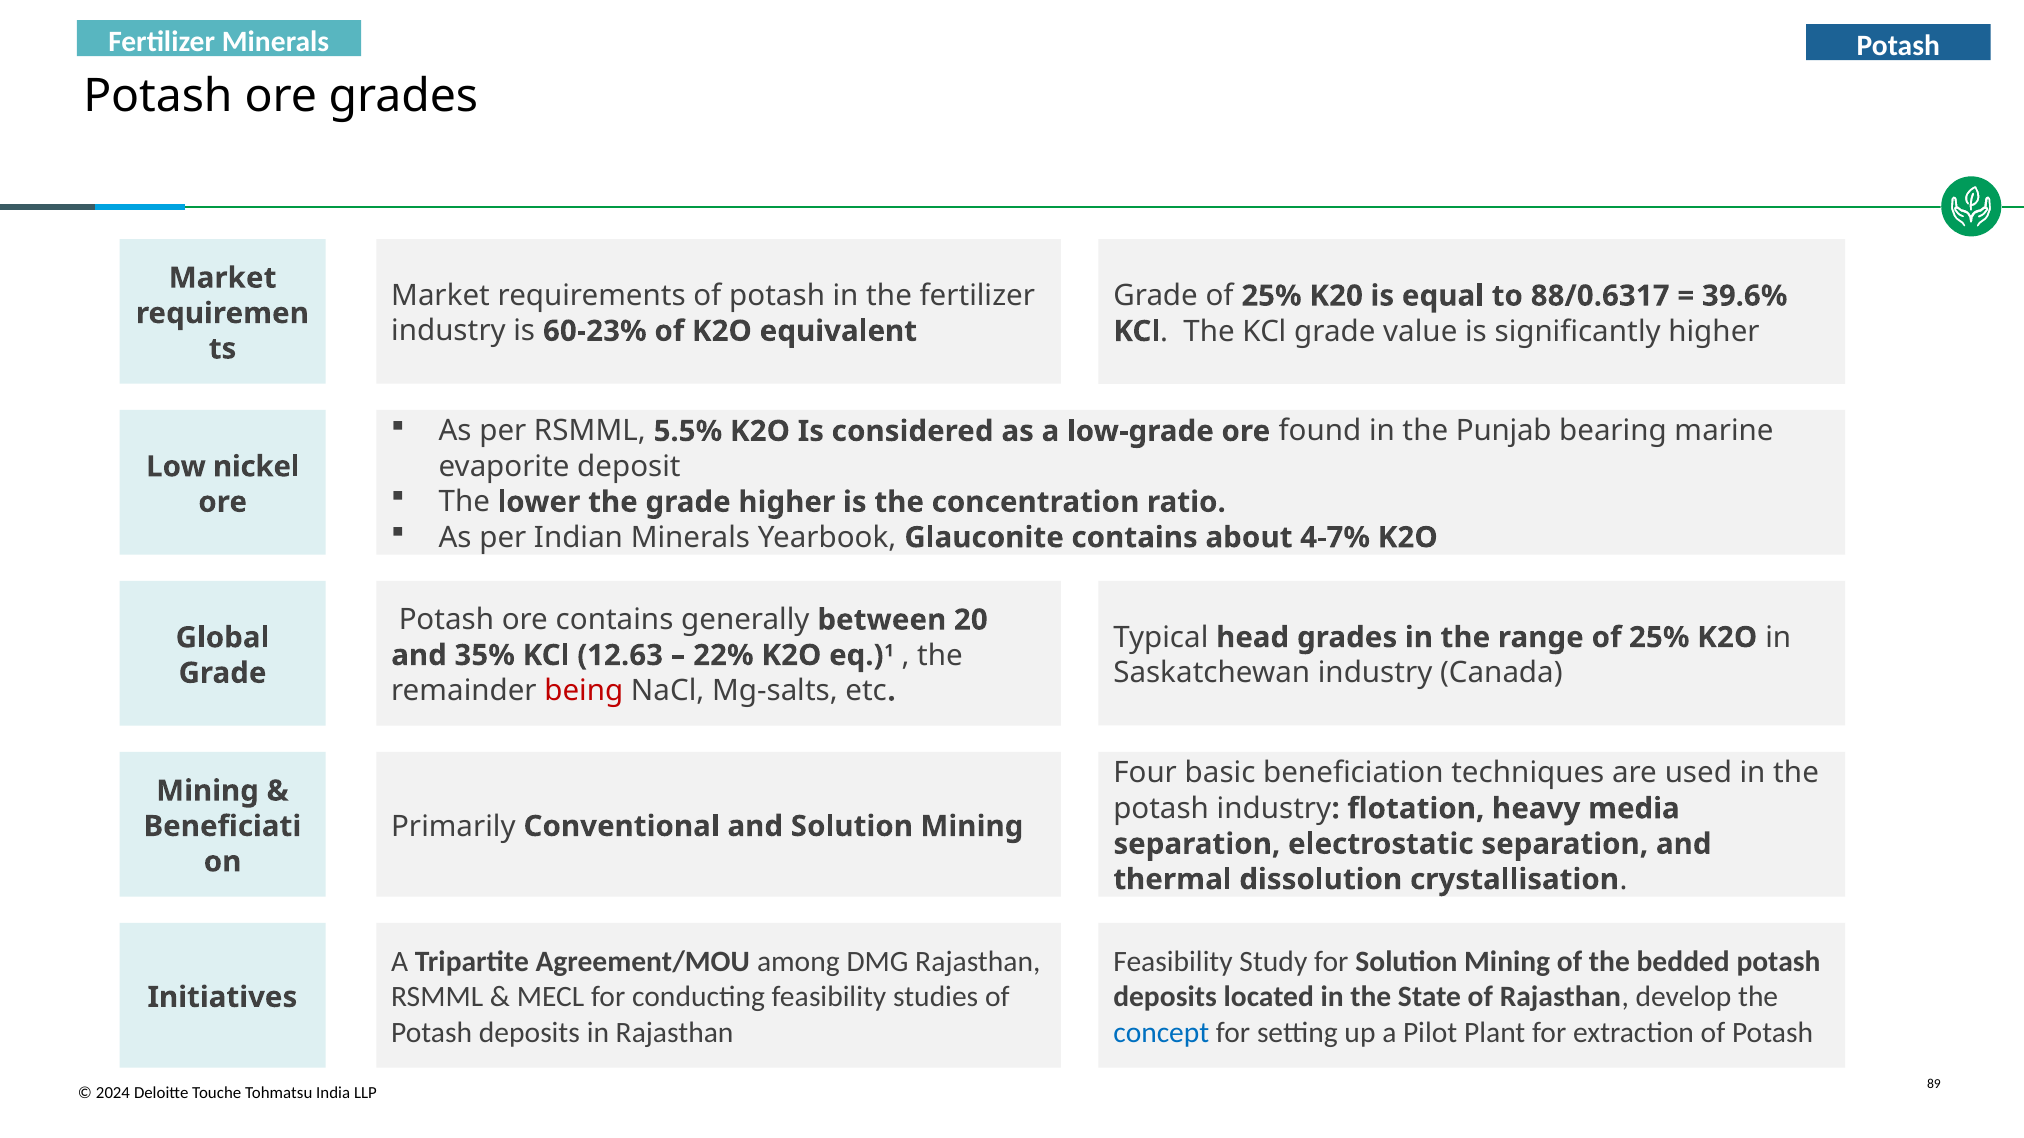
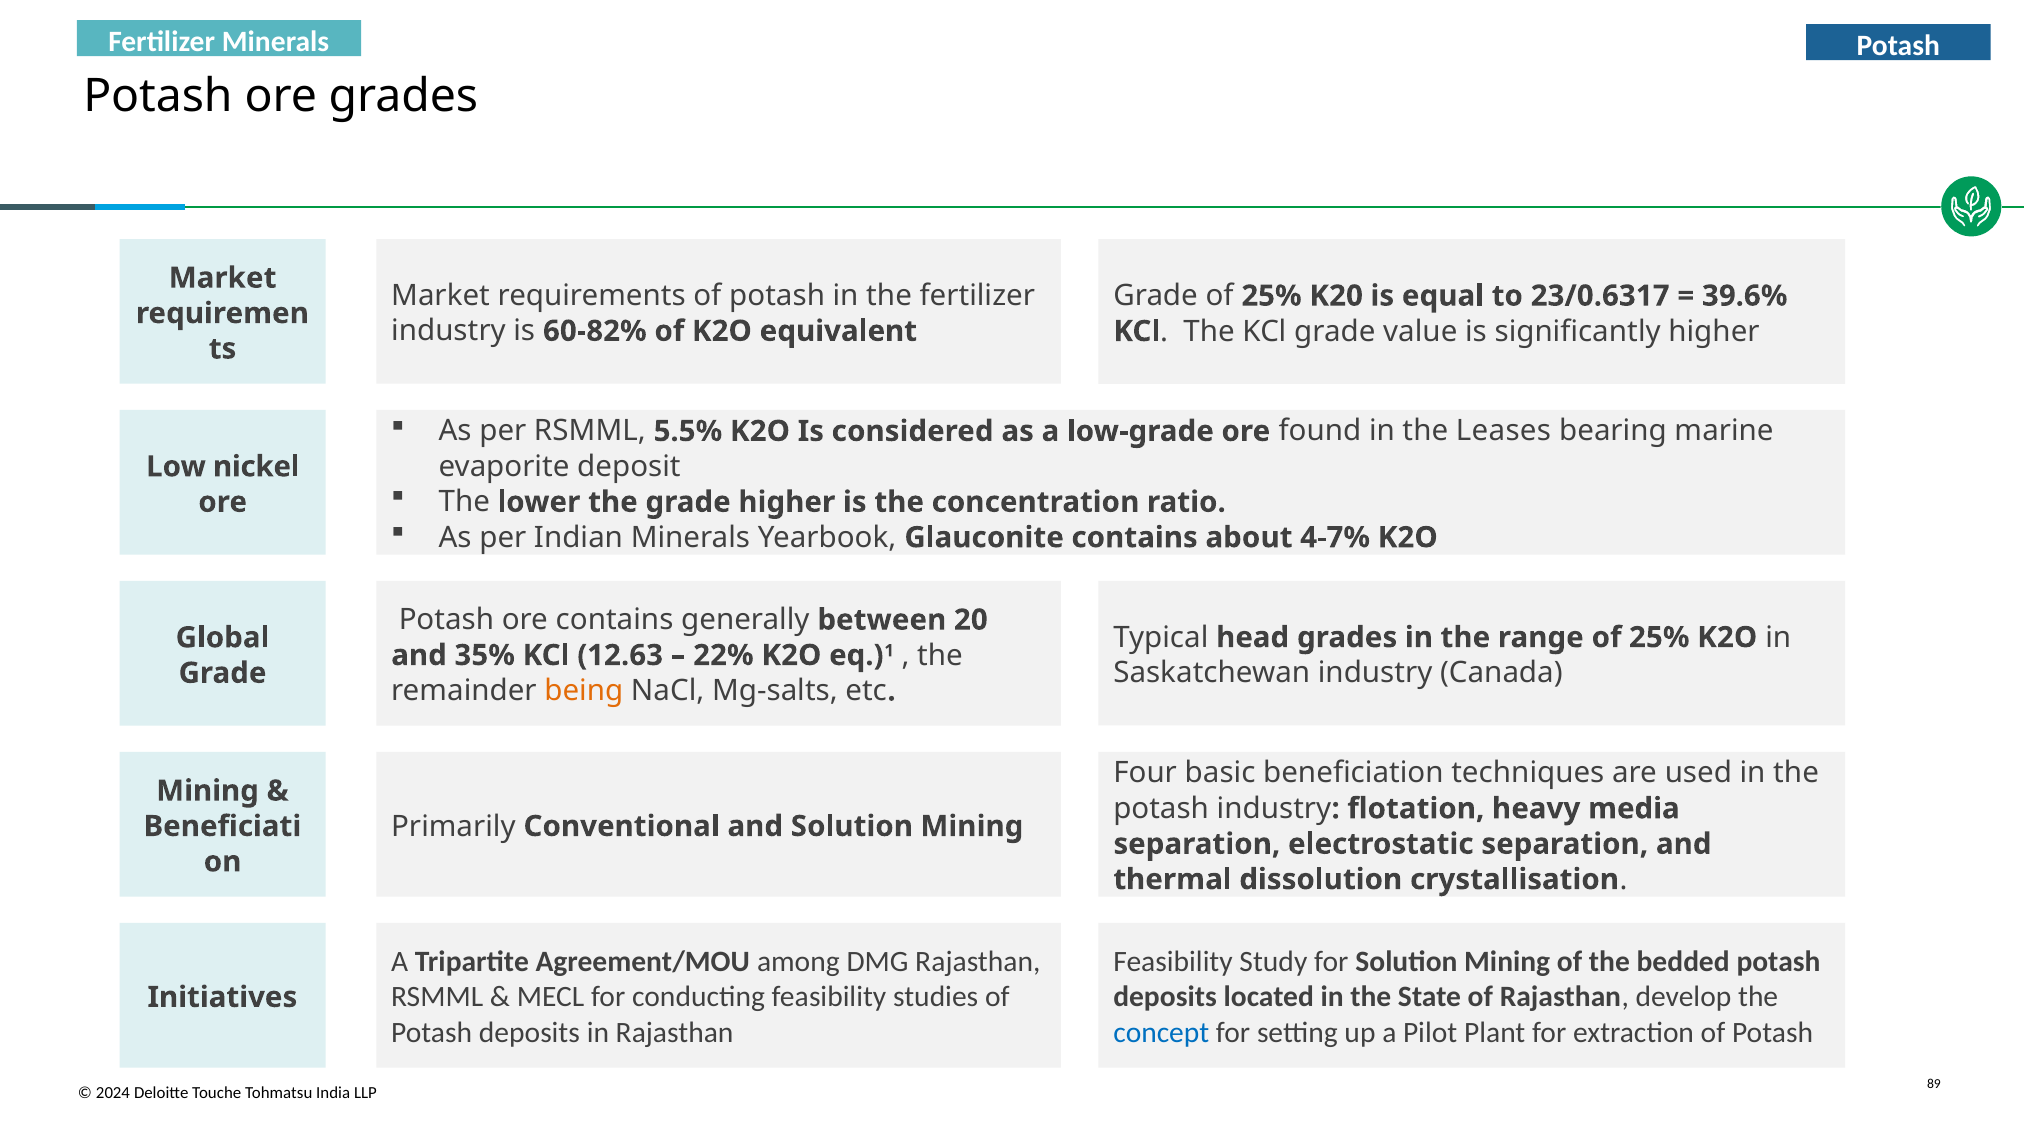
88/0.6317: 88/0.6317 -> 23/0.6317 (1600, 296)
60-23%: 60-23% -> 60-82% (595, 331)
Punjab: Punjab -> Leases (1503, 431)
being colour: red -> orange (584, 691)
